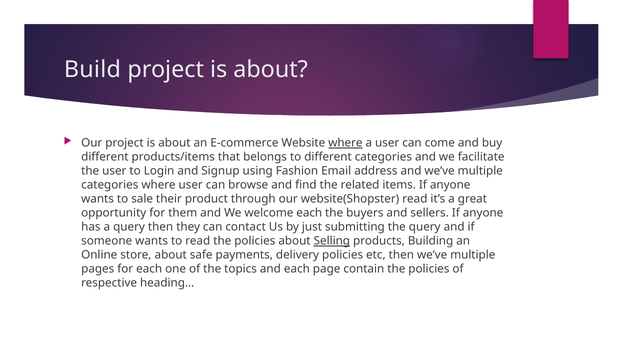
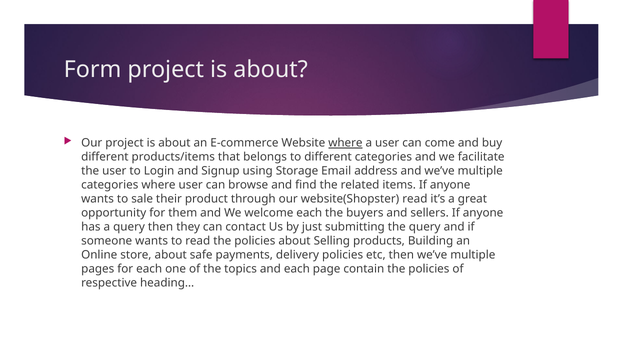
Build: Build -> Form (93, 69)
Fashion: Fashion -> Storage (297, 171)
Selling underline: present -> none (332, 241)
